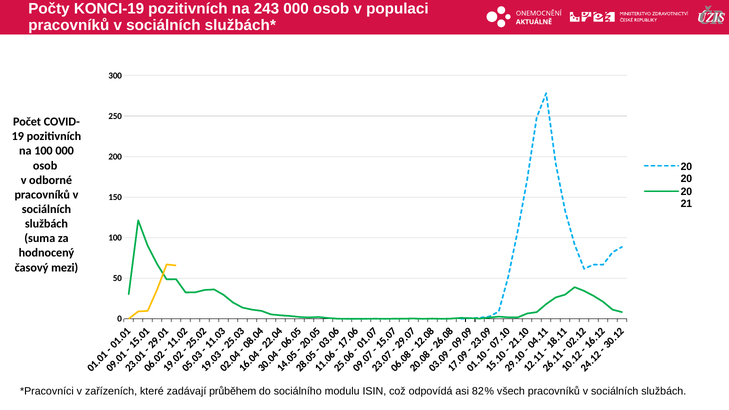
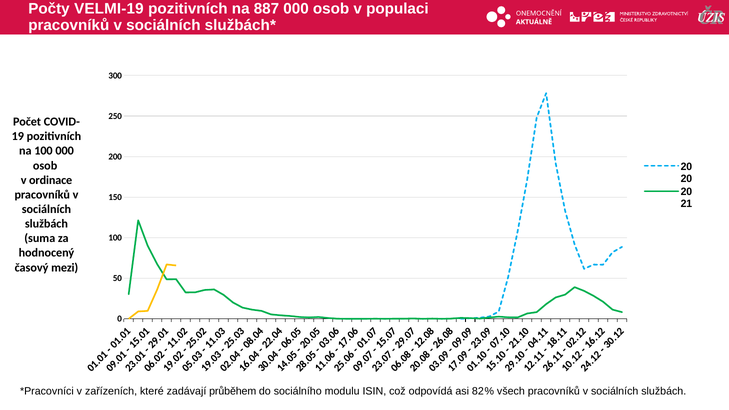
KONCI-19: KONCI-19 -> VELMI-19 (109, 9)
243: 243 -> 887 (266, 9)
odborné: odborné -> ordinace (51, 180)
